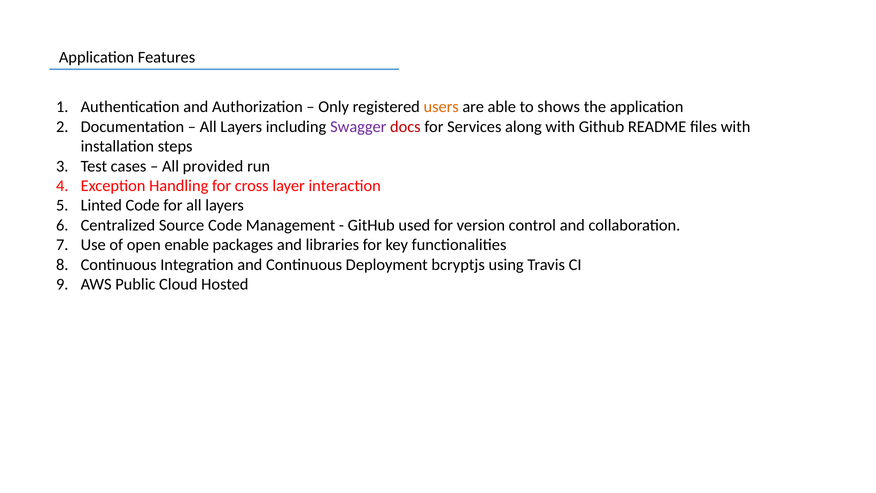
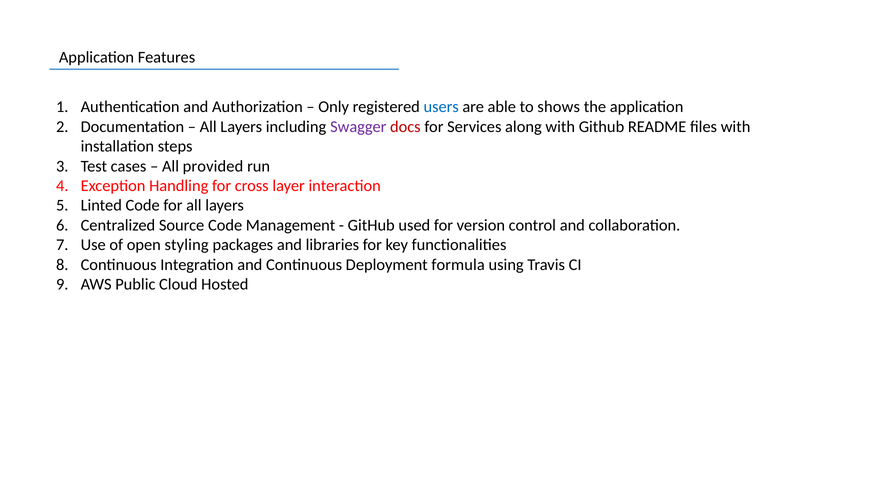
users colour: orange -> blue (441, 107)
enable: enable -> styling (187, 245)
bcryptjs: bcryptjs -> formula (458, 265)
